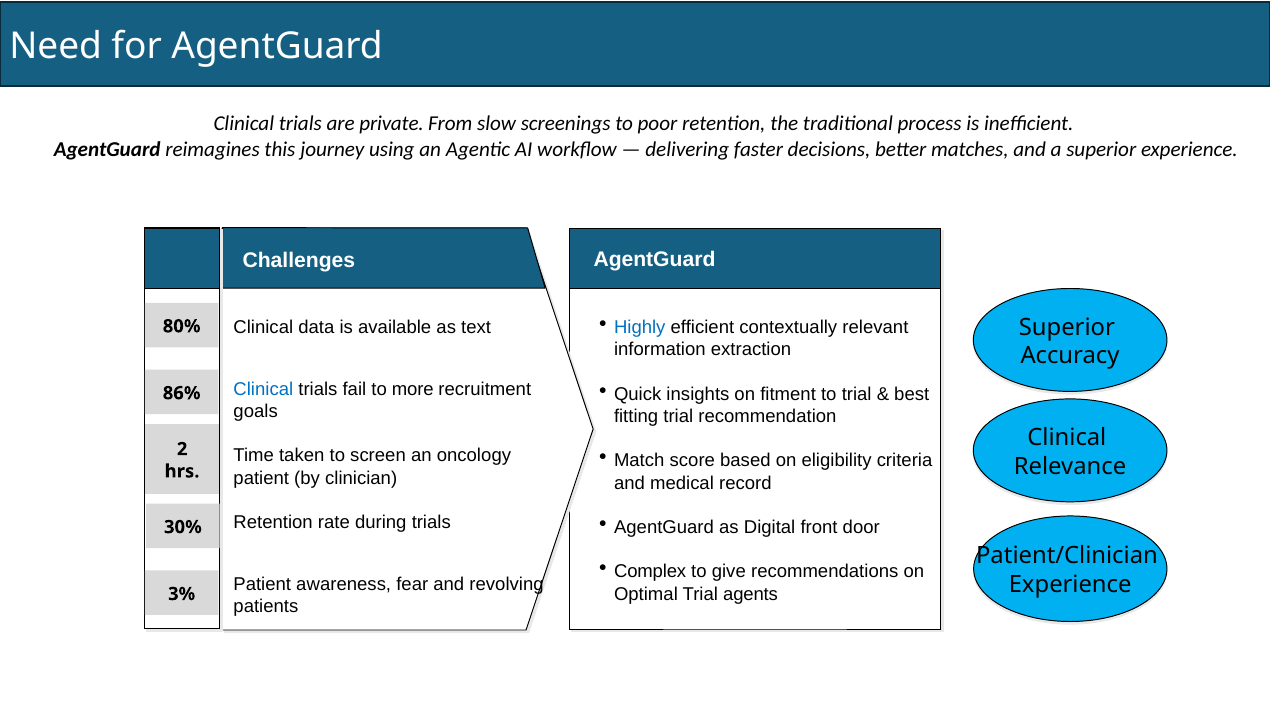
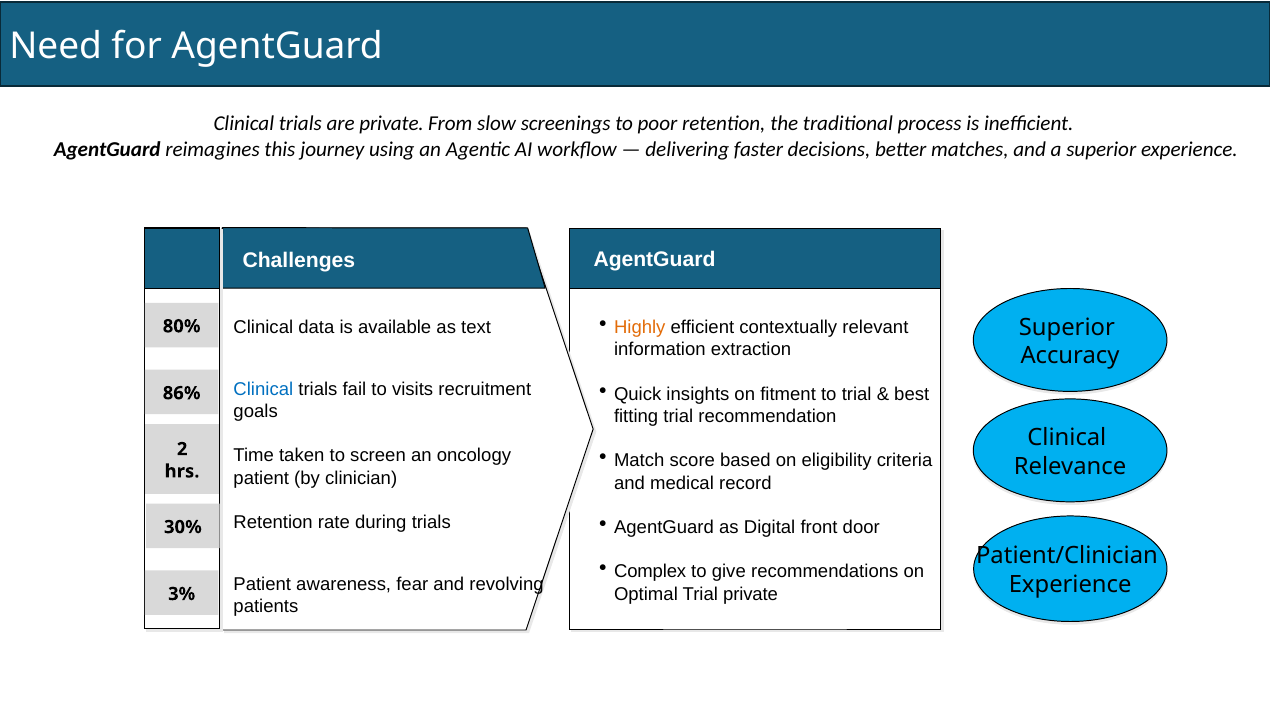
Highly colour: blue -> orange (640, 328)
more: more -> visits (413, 389)
Trial agents: agents -> private (751, 594)
